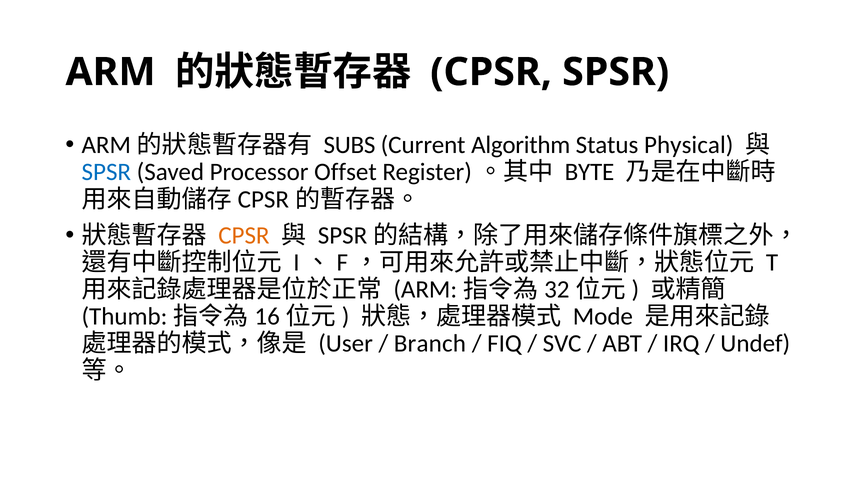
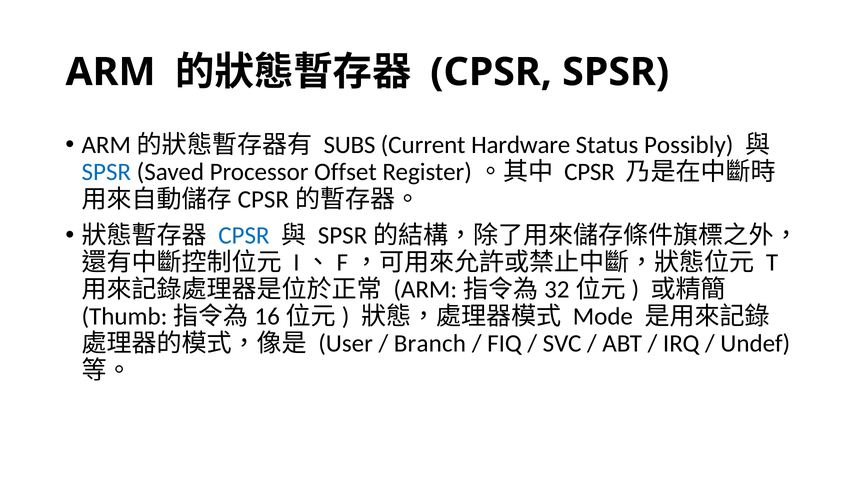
Algorithm: Algorithm -> Hardware (521, 145)
Physical: Physical -> Possibly (689, 145)
BYTE: BYTE -> CPSR (590, 172)
CPSR colour: orange -> blue (244, 235)
